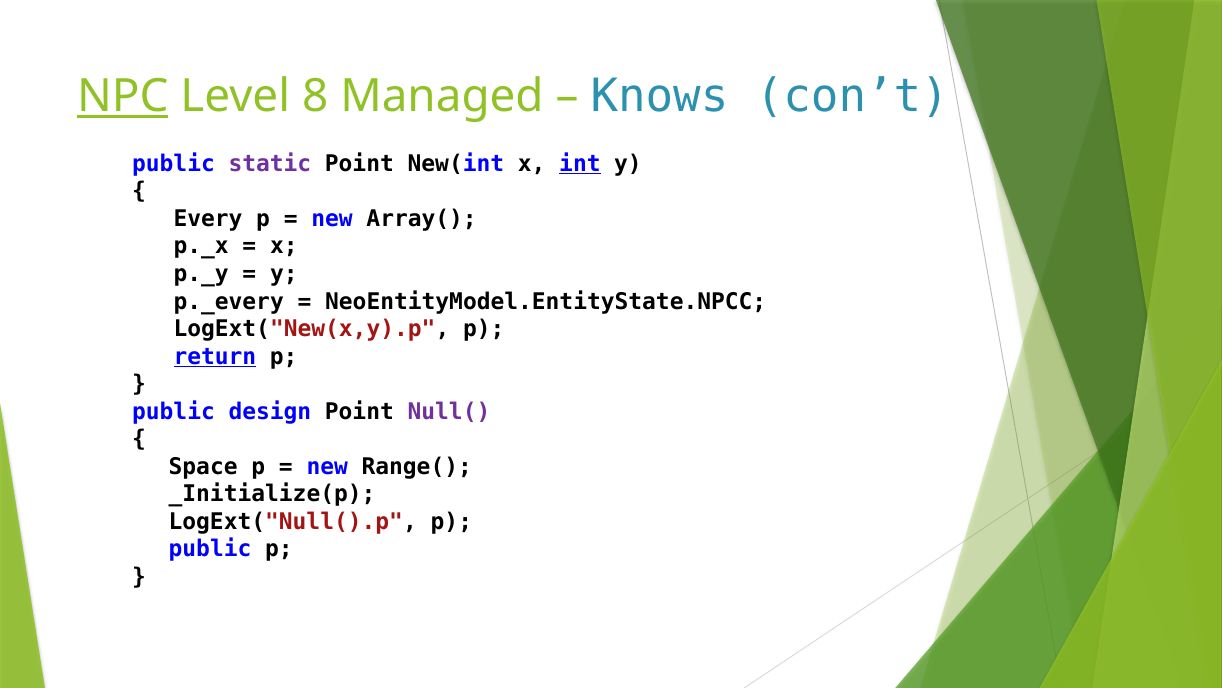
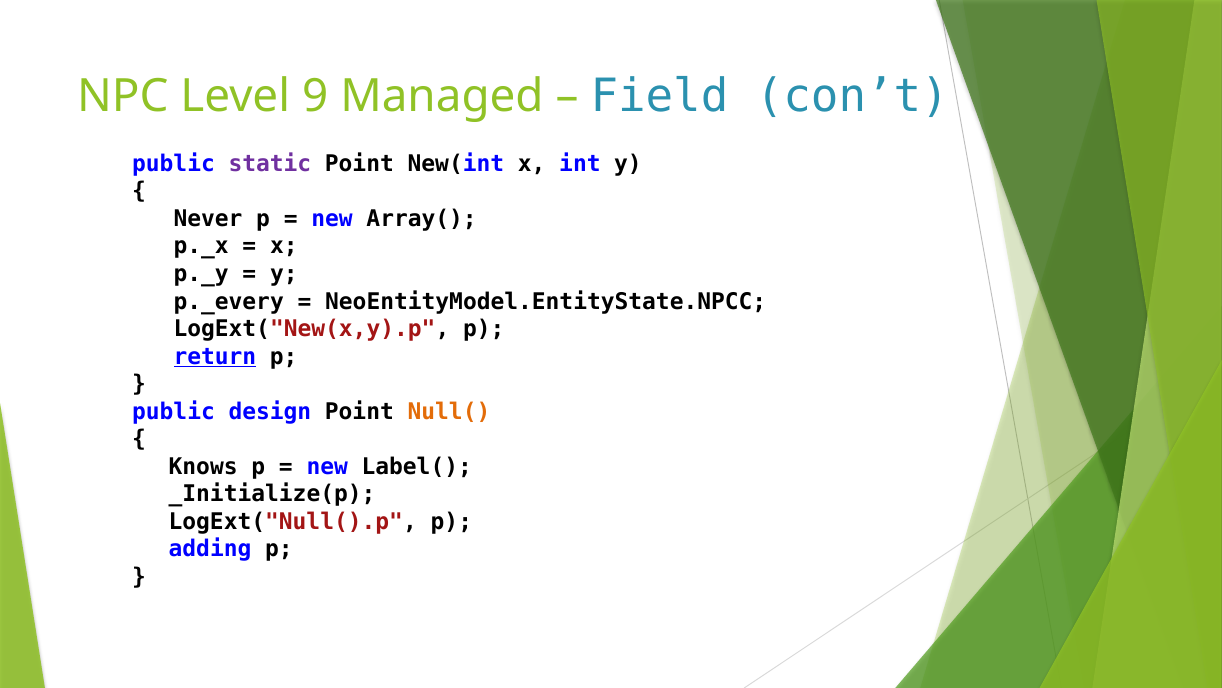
NPC underline: present -> none (123, 96)
8: 8 -> 9 (315, 96)
Knows: Knows -> Field (659, 96)
int underline: present -> none (580, 164)
Every: Every -> Never (208, 219)
Null( colour: purple -> orange (449, 411)
Space: Space -> Knows (203, 466)
Range(: Range( -> Label( (417, 466)
public: public -> adding (210, 549)
